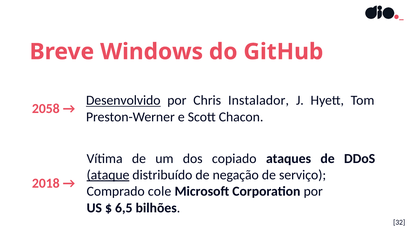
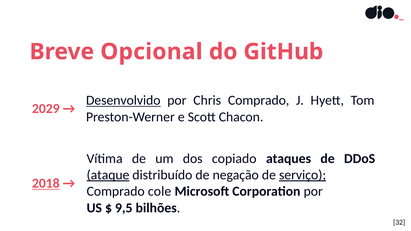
Windows: Windows -> Opcional (151, 52)
Chris Instalador: Instalador -> Comprado (259, 100)
2058: 2058 -> 2029 (46, 109)
serviço underline: none -> present (303, 175)
2018 underline: none -> present (46, 184)
6,5: 6,5 -> 9,5 (124, 208)
